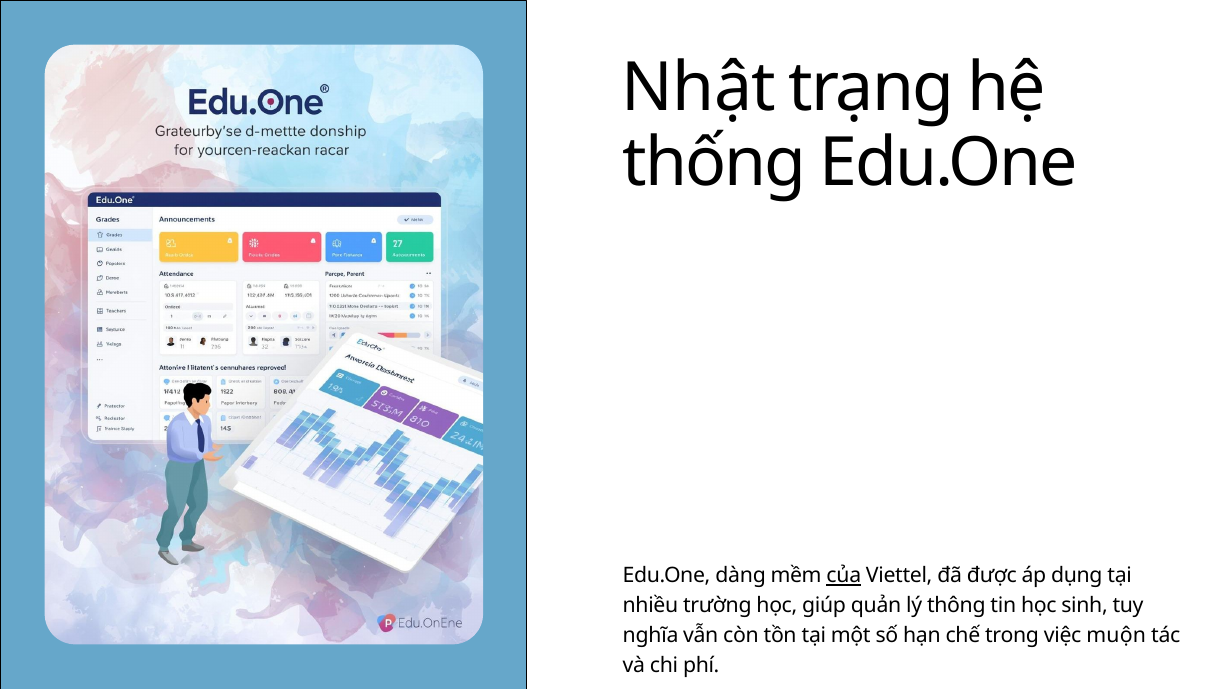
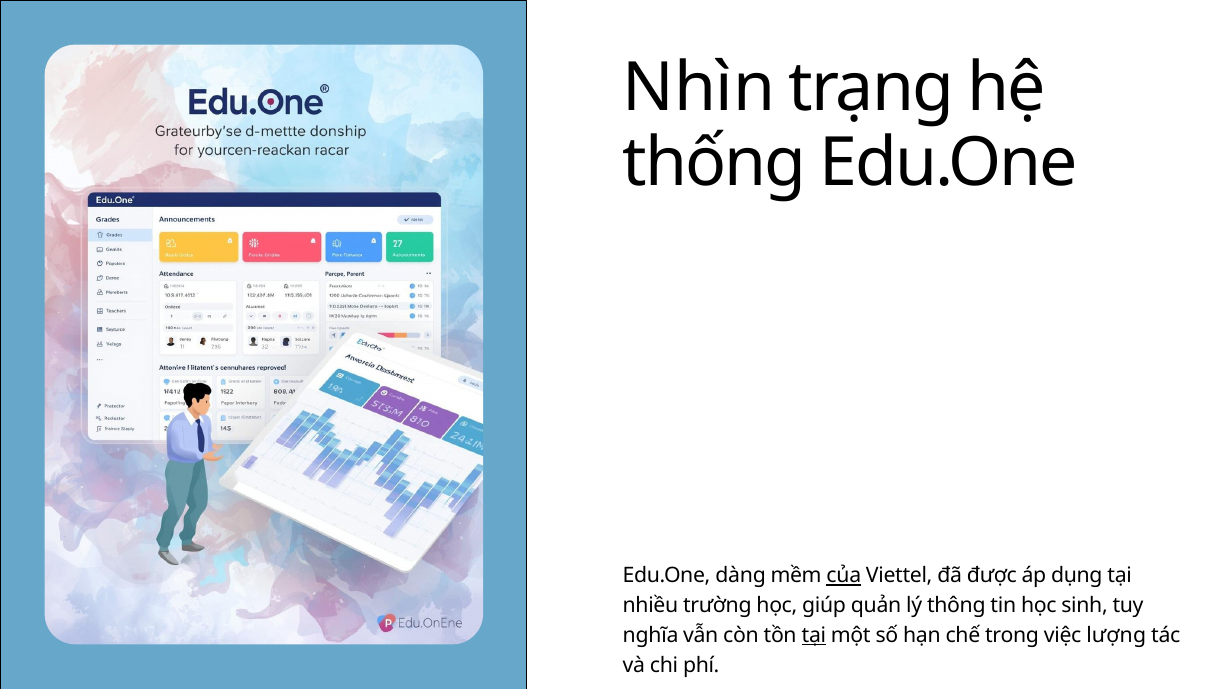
Nhật: Nhật -> Nhìn (699, 88)
tại underline: none -> present (814, 635)
muộn: muộn -> lượng (1116, 635)
